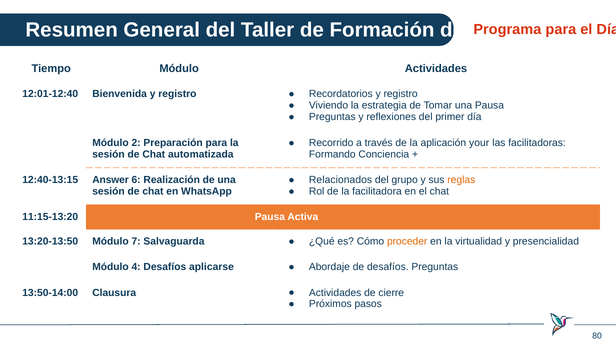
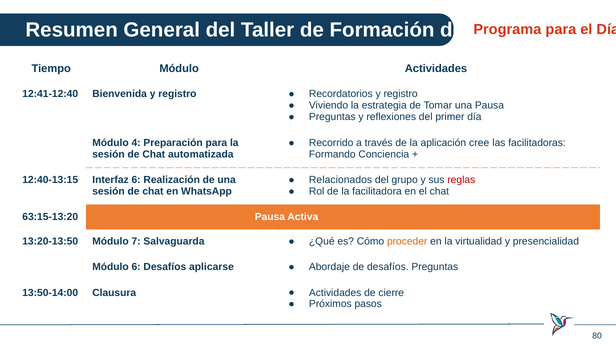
12:01-12:40: 12:01-12:40 -> 12:41-12:40 (50, 94)
your: your -> cree (479, 143)
Módulo 2: 2 -> 4 (136, 143)
Answer: Answer -> Interfaz (111, 180)
reglas colour: orange -> red (461, 180)
11:15-13:20: 11:15-13:20 -> 63:15-13:20 (50, 217)
Módulo 4: 4 -> 6 (136, 267)
